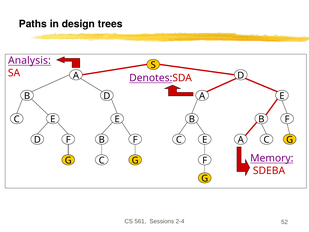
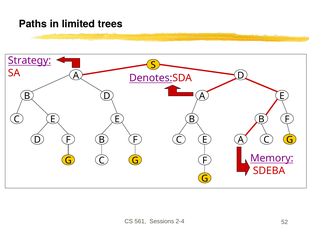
design: design -> limited (78, 24)
Analysis: Analysis -> Strategy (30, 60)
